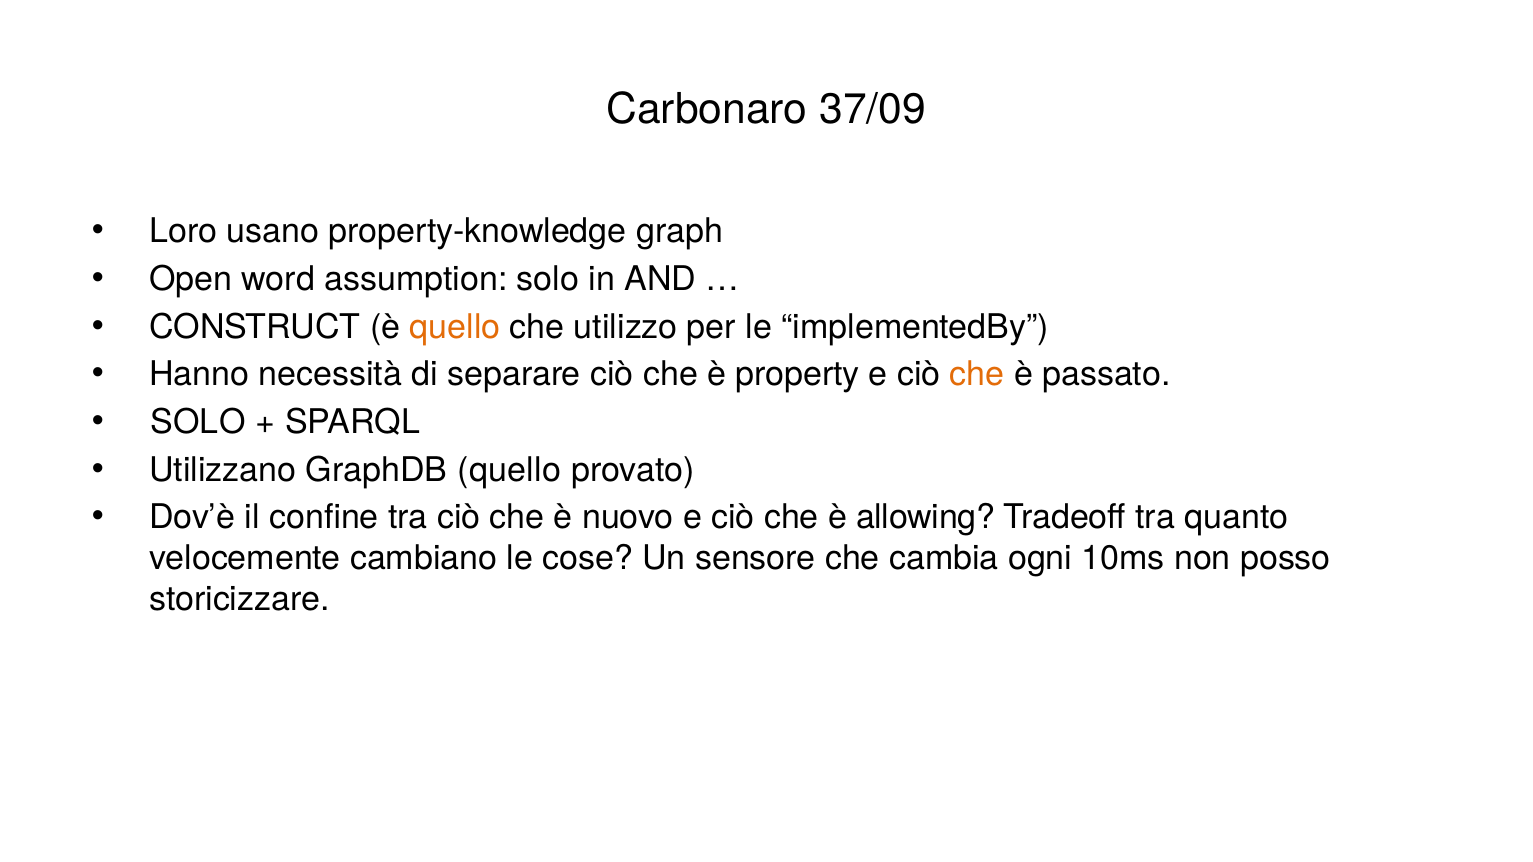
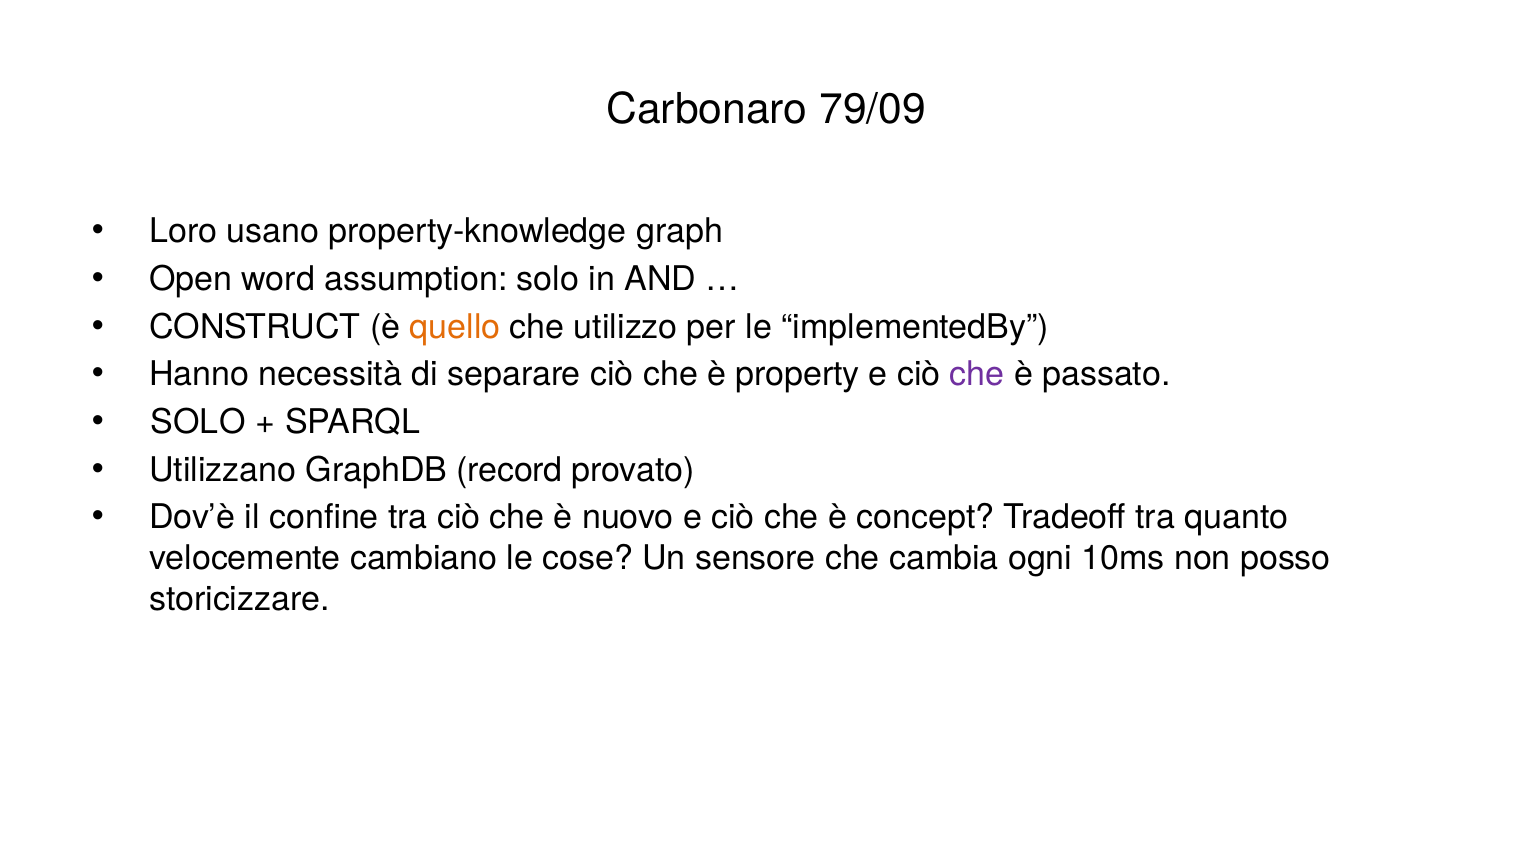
37/09: 37/09 -> 79/09 (873, 109)
che colour: orange -> purple (977, 375)
GraphDB quello: quello -> record (510, 470)
allowing: allowing -> concept (926, 518)
